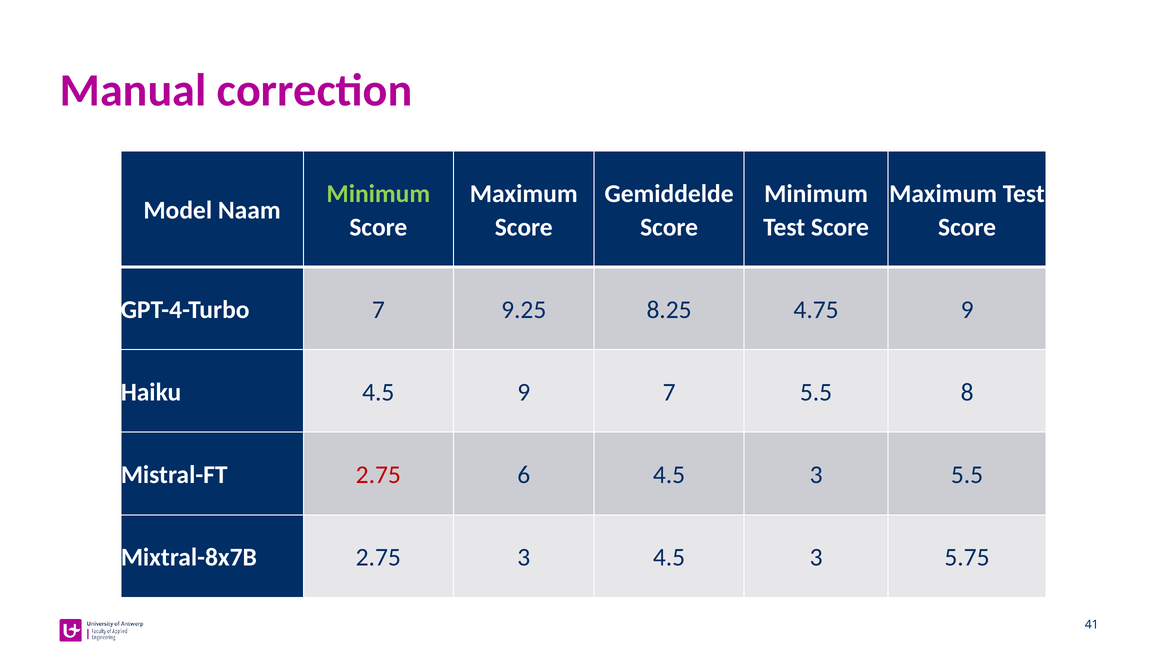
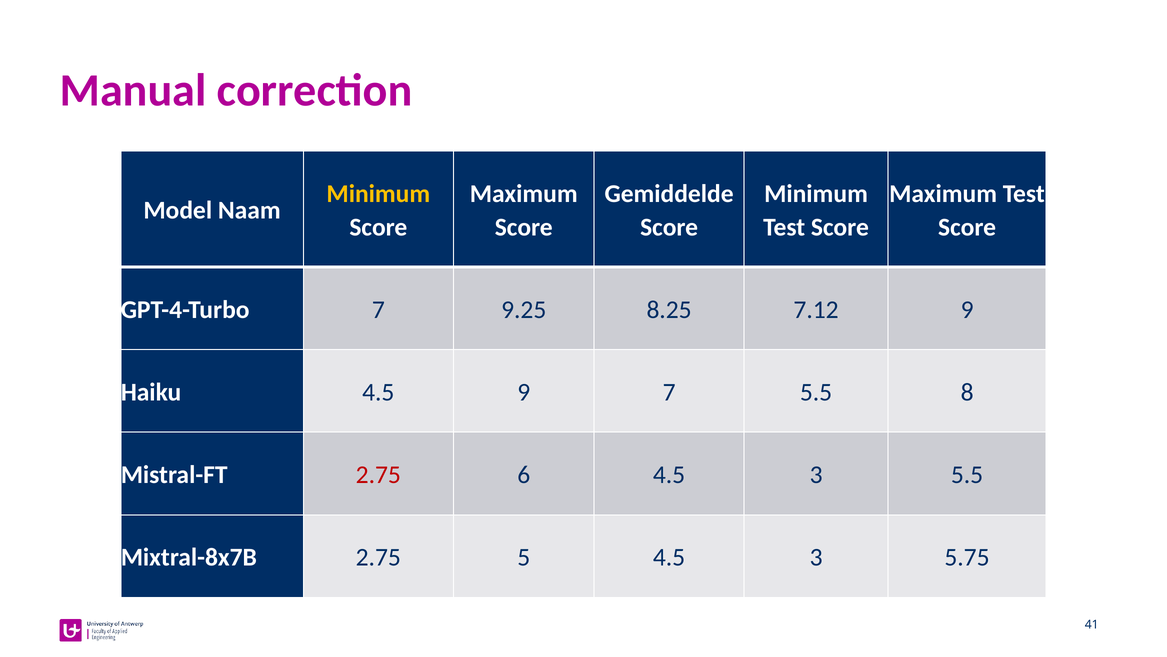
Minimum colour: light green -> yellow (378, 194)
4.75: 4.75 -> 7.12 (816, 309)
2.75 3: 3 -> 5 (524, 557)
